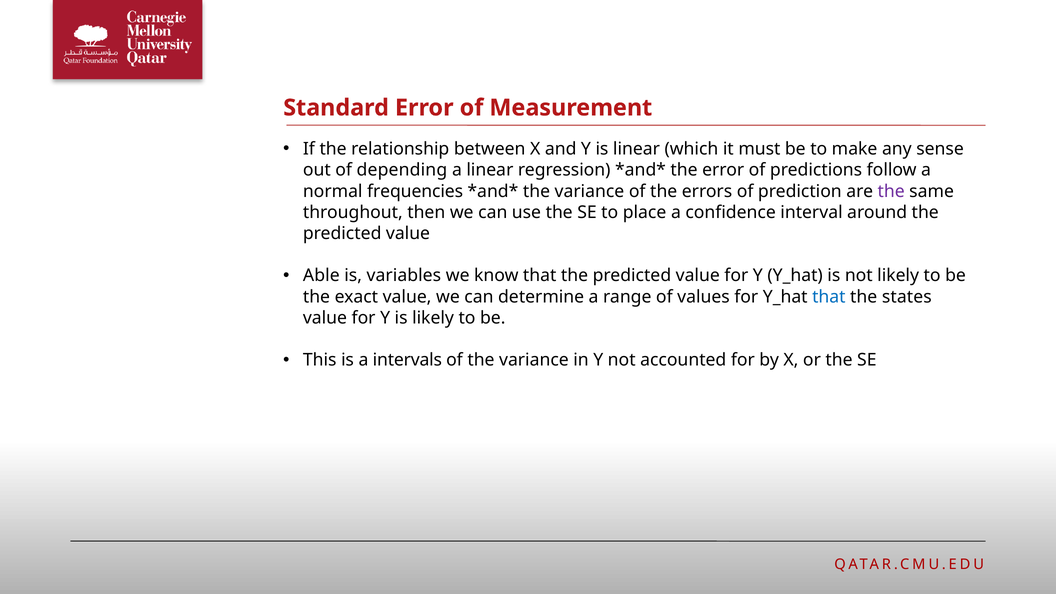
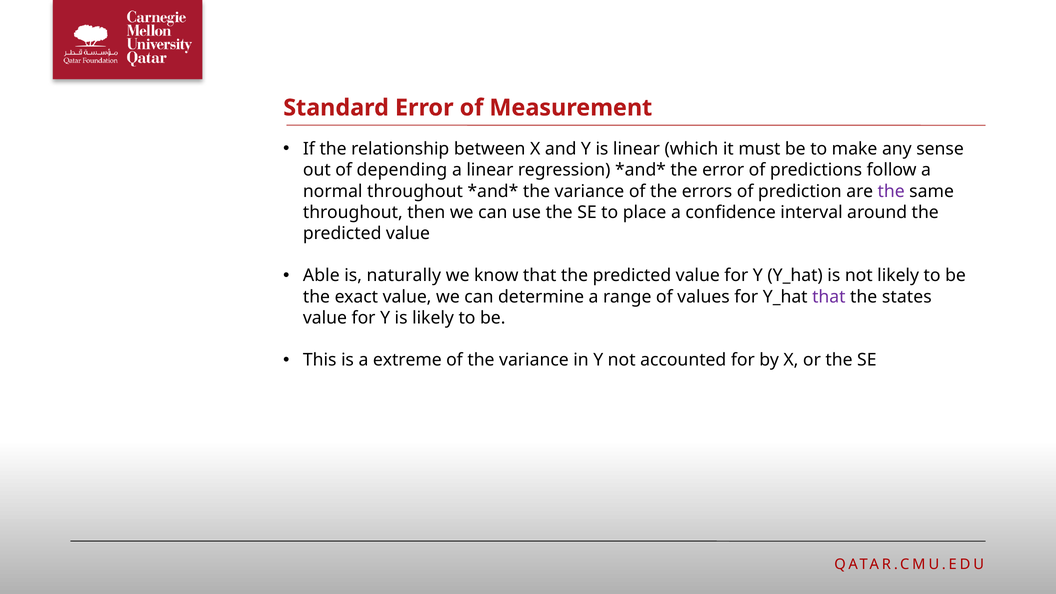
normal frequencies: frequencies -> throughout (415, 191)
variables: variables -> naturally (404, 276)
that colour: blue -> purple (829, 297)
intervals: intervals -> extreme (407, 360)
